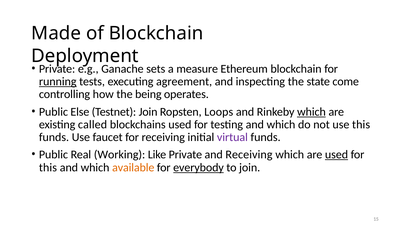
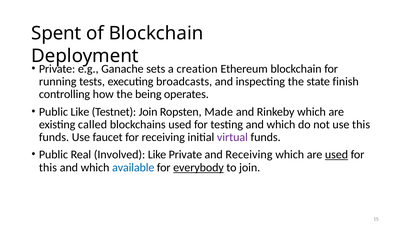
Made: Made -> Spent (56, 34)
measure: measure -> creation (197, 69)
running underline: present -> none (58, 82)
agreement: agreement -> broadcasts (184, 82)
come: come -> finish (346, 82)
Public Else: Else -> Like (80, 112)
Loops: Loops -> Made (219, 112)
which underline: present -> none (311, 112)
Working: Working -> Involved (120, 155)
available colour: orange -> blue (133, 168)
